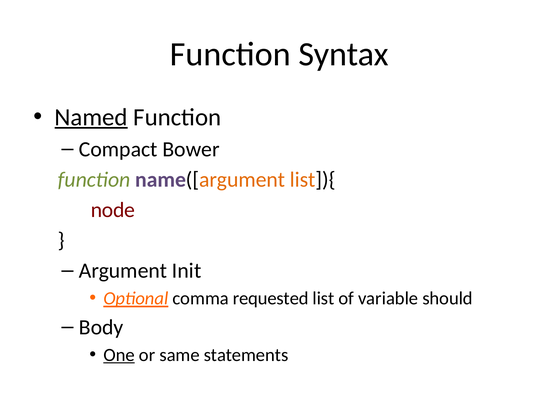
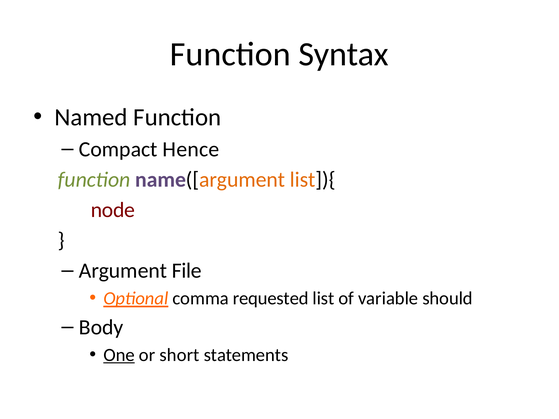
Named underline: present -> none (91, 117)
Bower: Bower -> Hence (191, 149)
Init: Init -> File (187, 271)
same: same -> short (180, 355)
